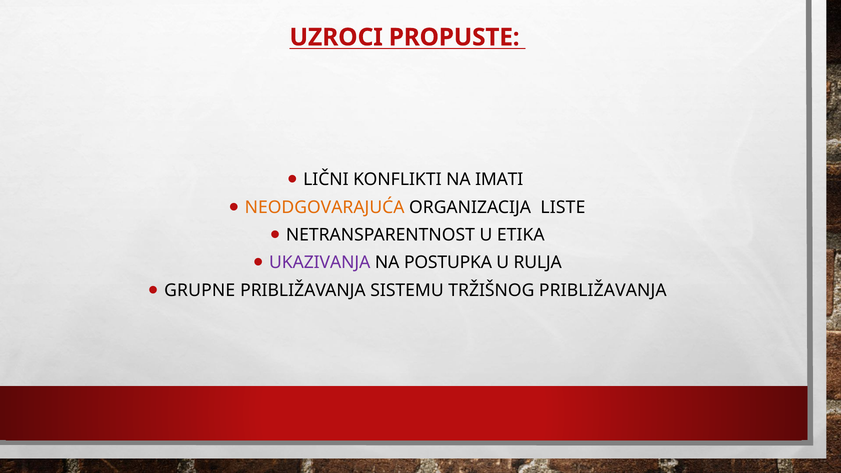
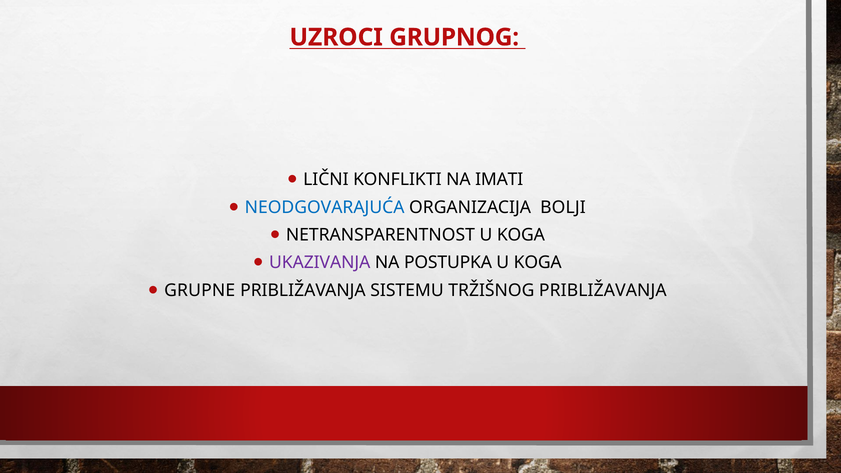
PROPUSTE: PROPUSTE -> GRUPNOG (454, 37)
NEODGOVARAJUĆA colour: orange -> blue (325, 207)
LISTE: LISTE -> BOLJI (563, 207)
NETRANSPARENTNOST U ETIKA: ETIKA -> KOGA (521, 235)
RULJA: RULJA -> KOGA (538, 263)
